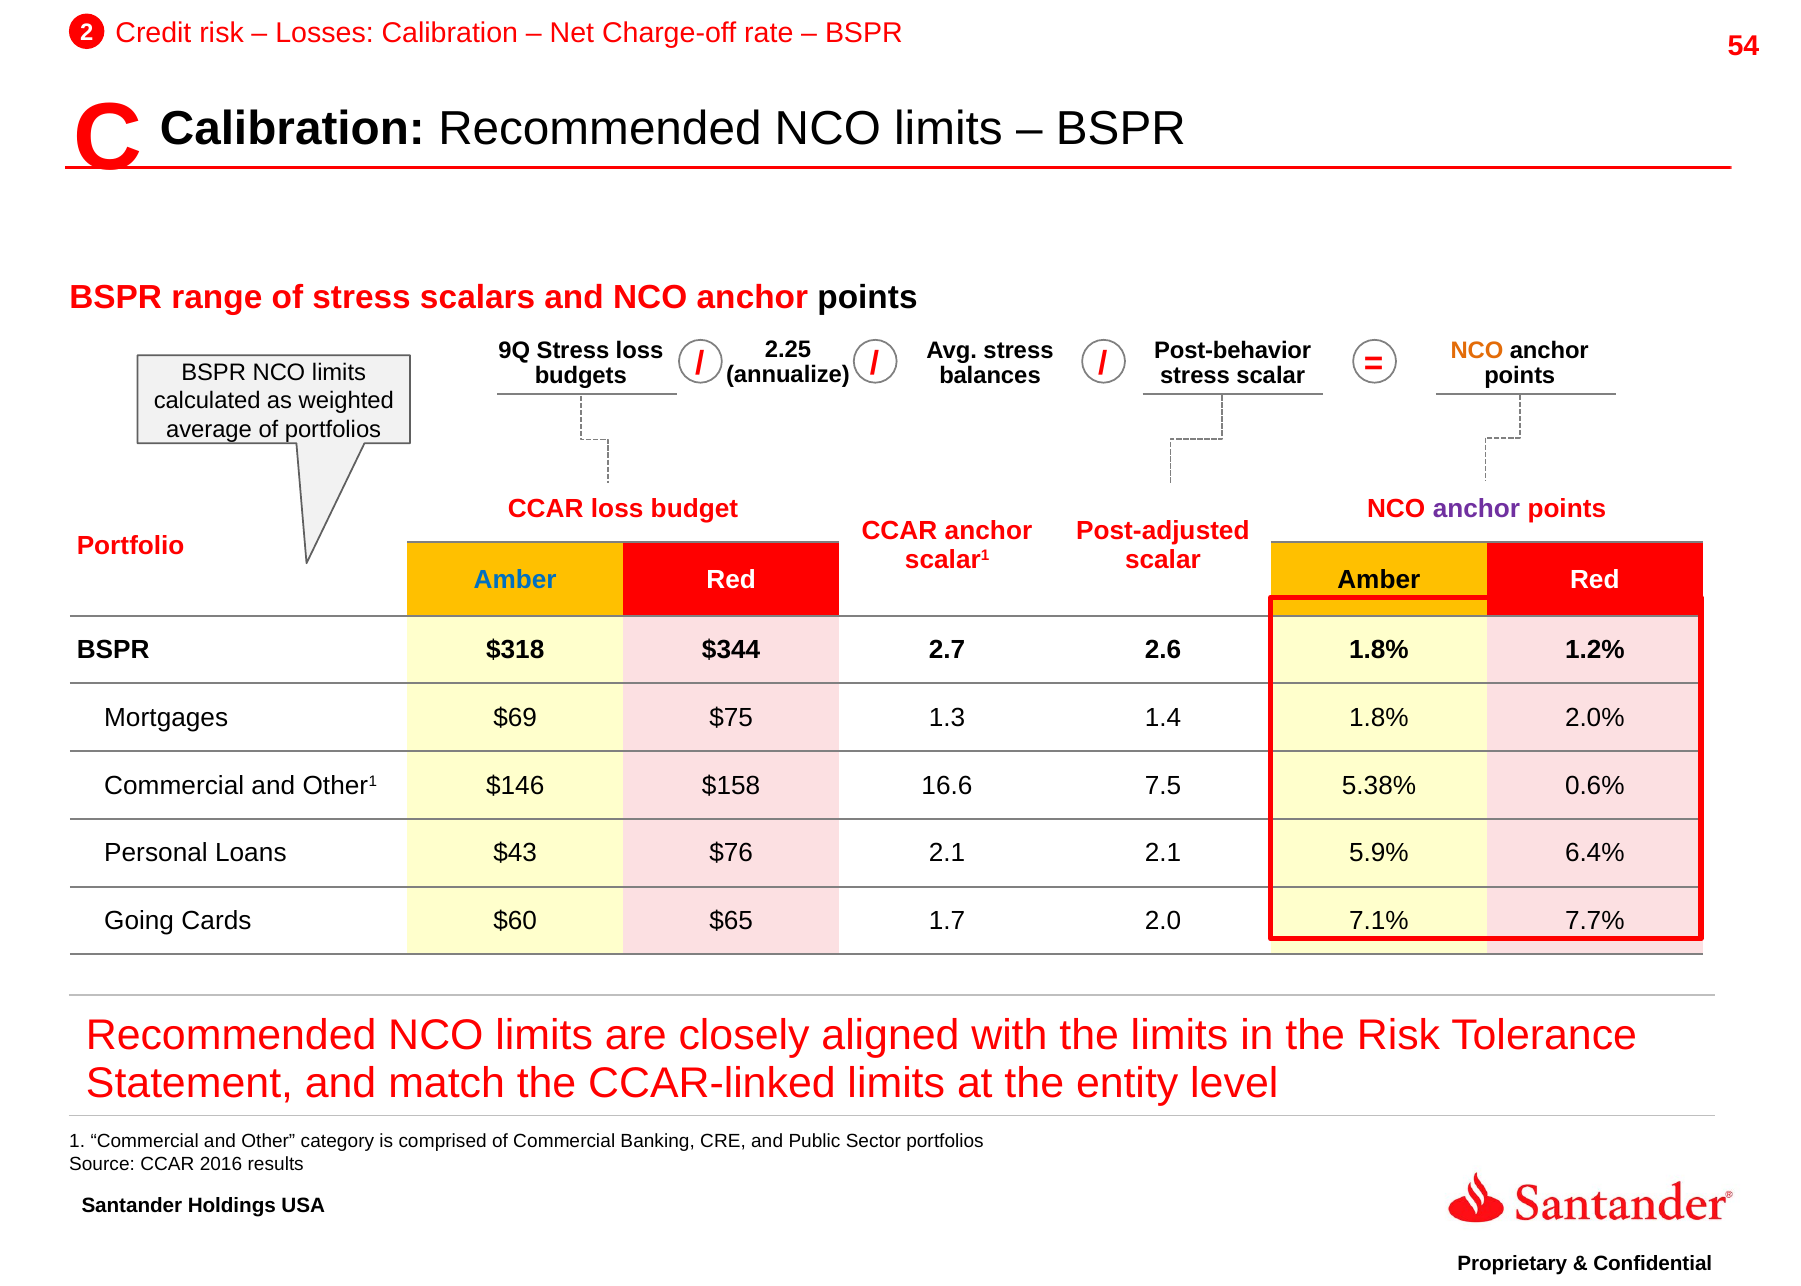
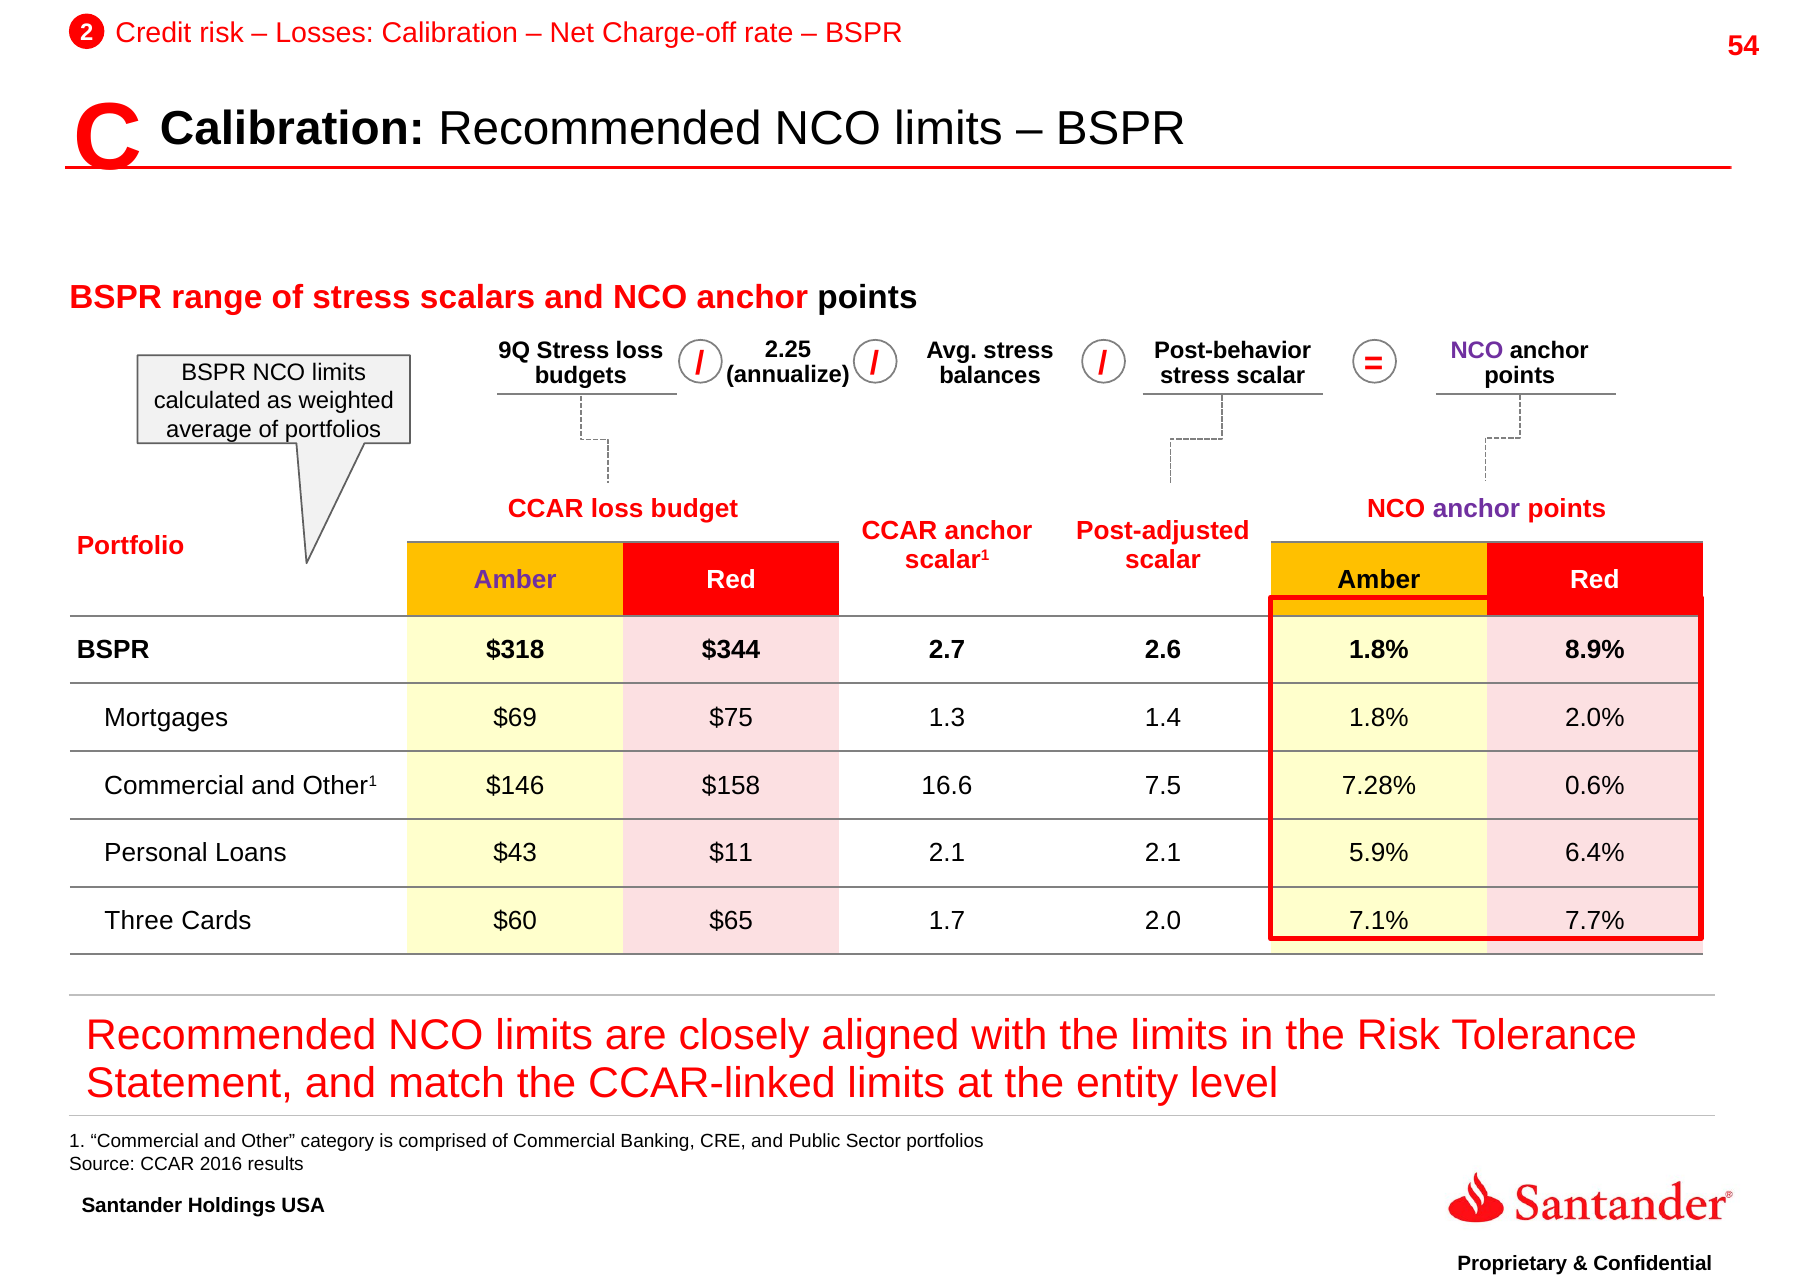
NCO colour: orange -> purple (1477, 351)
Amber colour: blue -> purple (515, 580)
1.2%: 1.2% -> 8.9% (1595, 650)
5.38%: 5.38% -> 7.28% (1379, 786)
$76: $76 -> $11 (731, 853)
Going: Going -> Three (139, 921)
